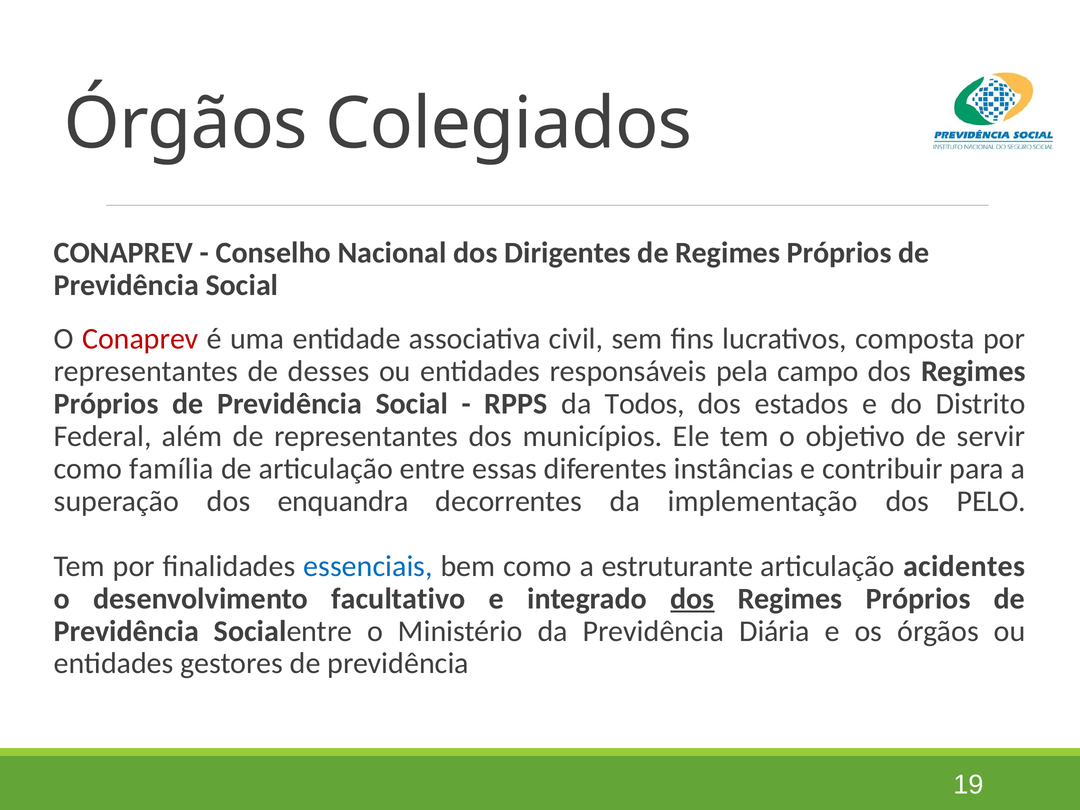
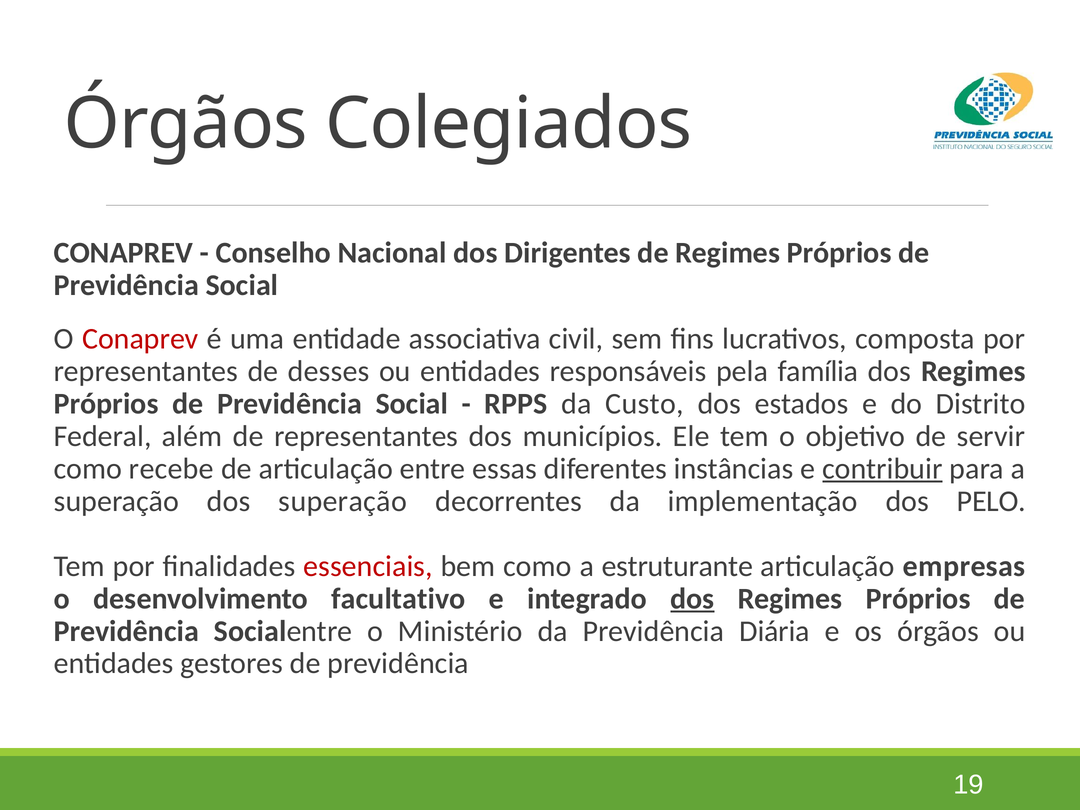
campo: campo -> família (818, 371)
Todos: Todos -> Custo (644, 404)
família: família -> recebe (171, 469)
contribuir underline: none -> present (882, 469)
dos enquandra: enquandra -> superação (343, 501)
essenciais colour: blue -> red (368, 566)
acidentes: acidentes -> empresas (964, 566)
